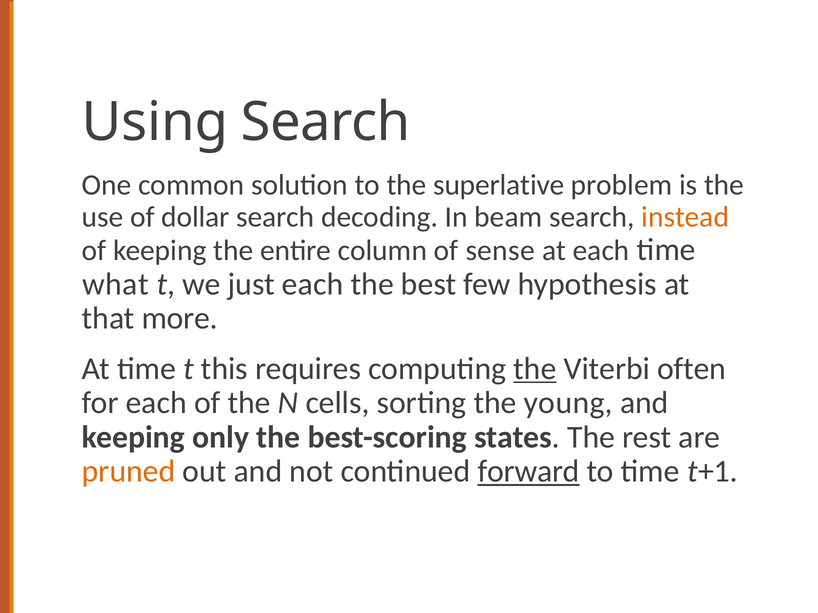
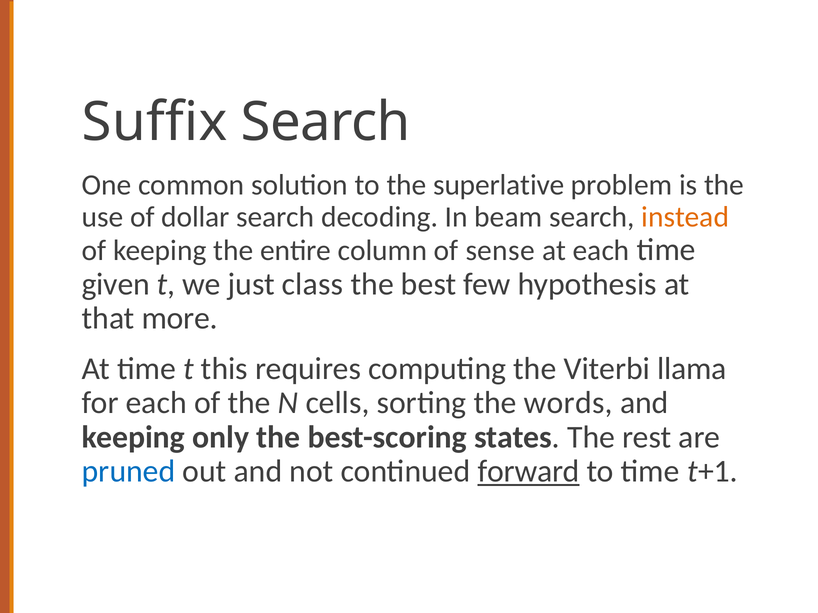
Using: Using -> Suffix (155, 122)
what: what -> given (116, 284)
just each: each -> class (313, 284)
the underline: present -> none (535, 369)
often: often -> llama (692, 369)
young: young -> words (568, 403)
pruned colour: orange -> blue (129, 472)
